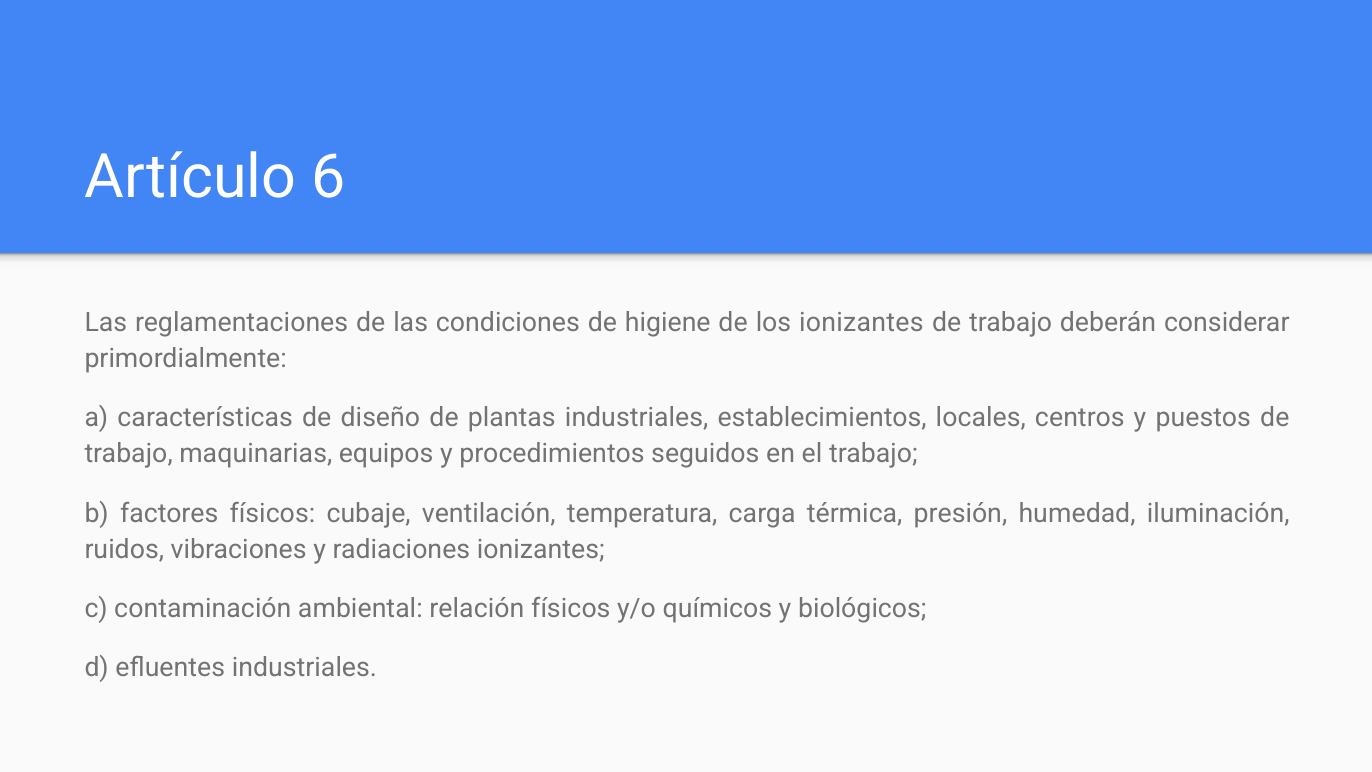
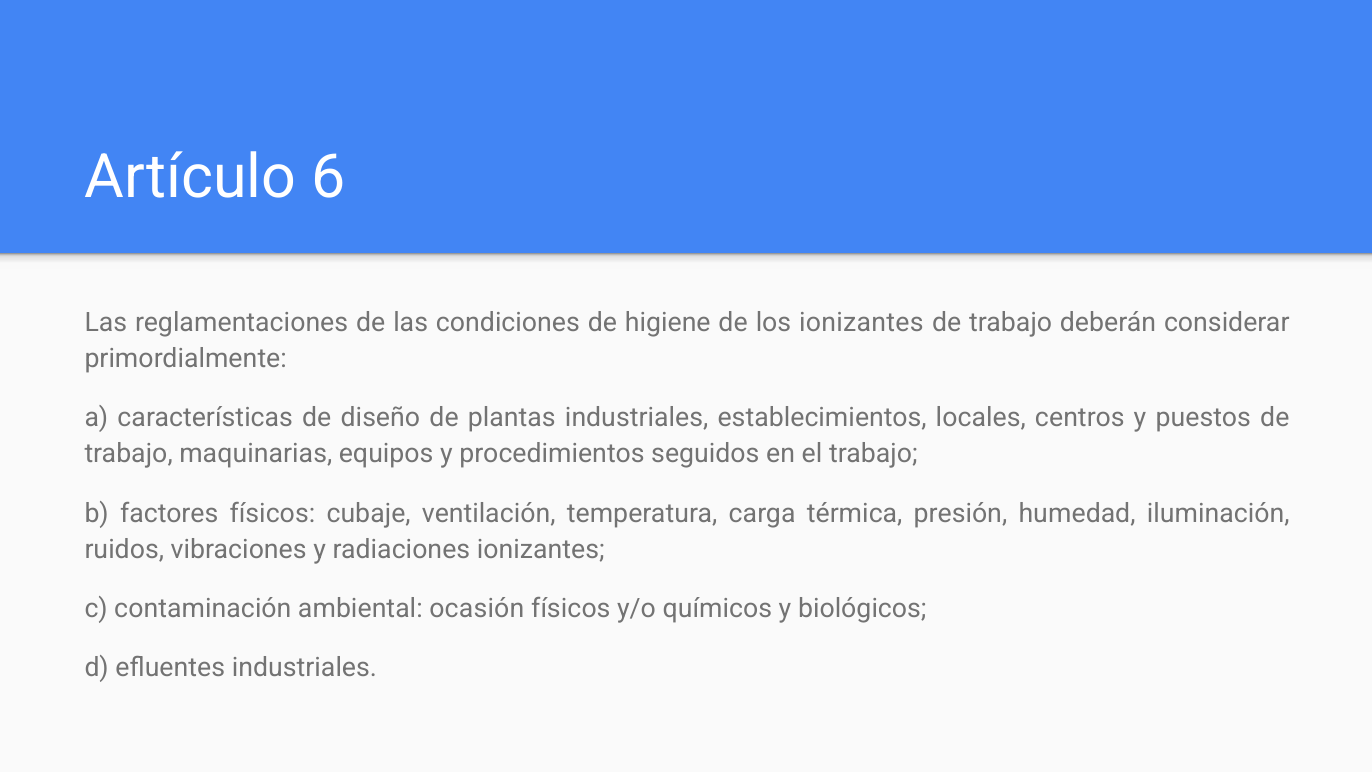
relación: relación -> ocasión (477, 608)
